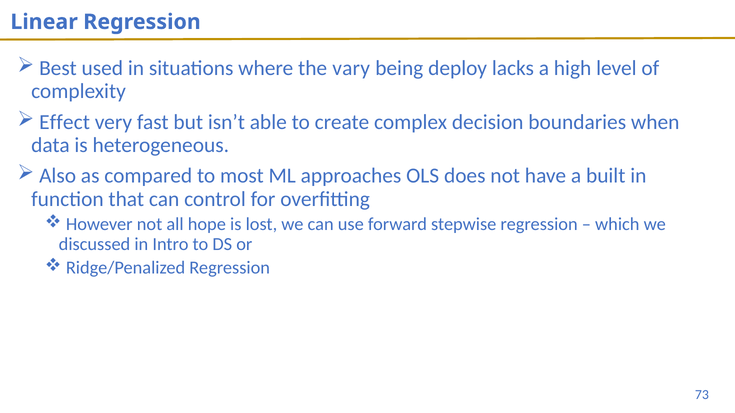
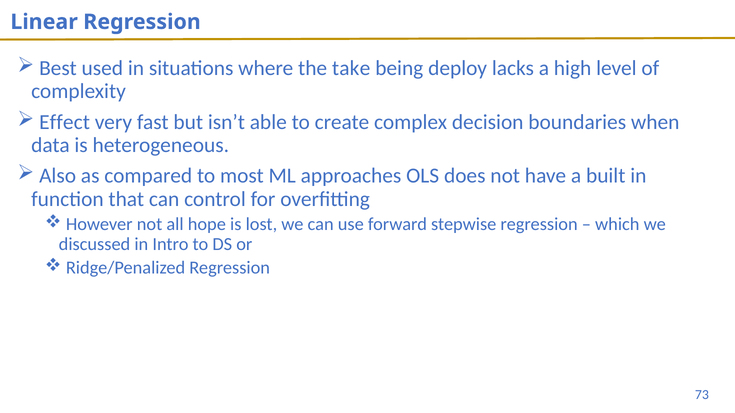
vary: vary -> take (351, 68)
